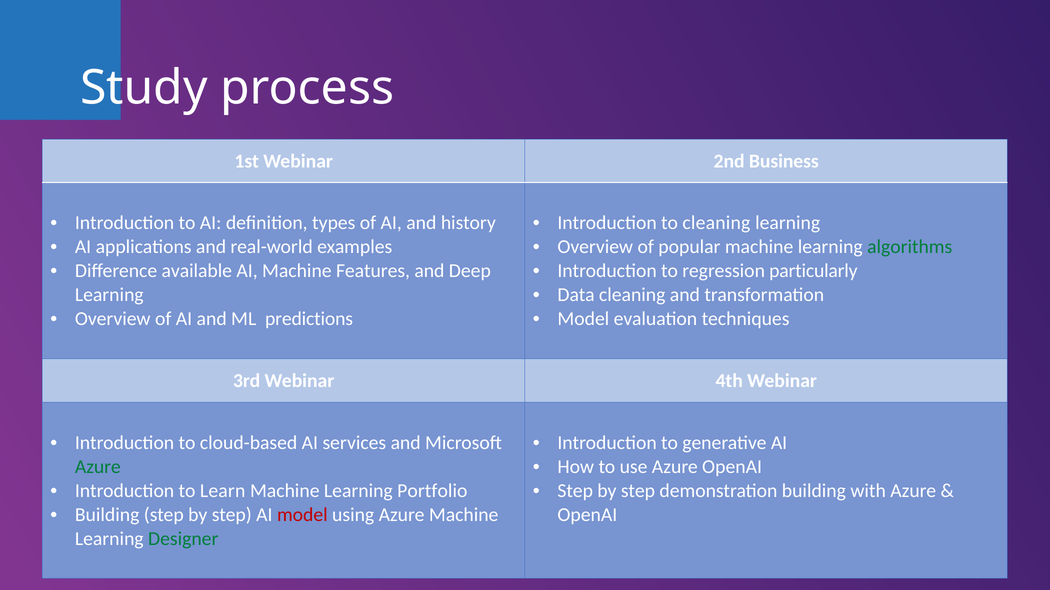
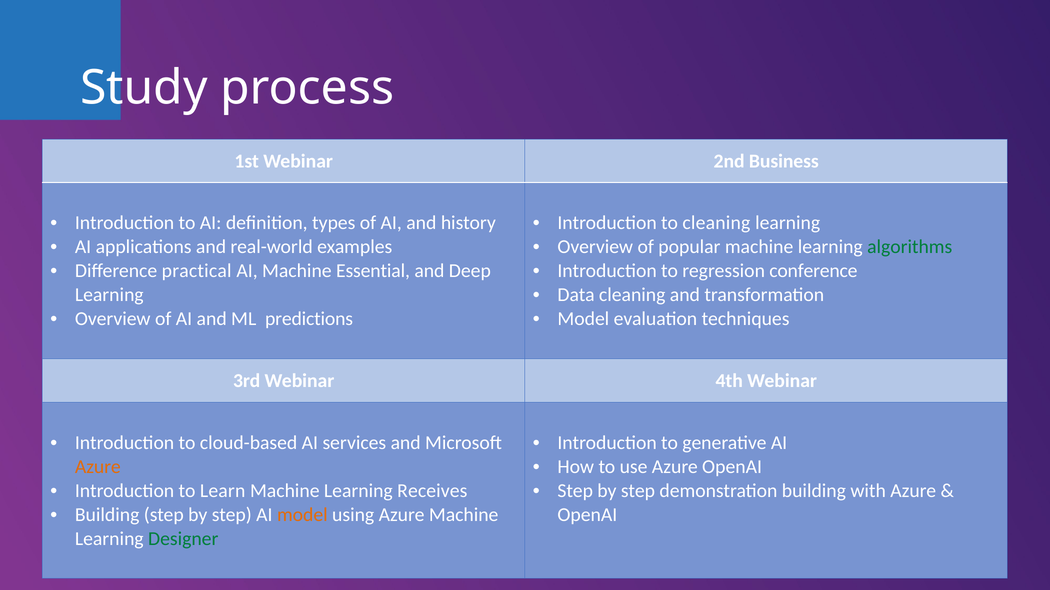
available: available -> practical (197, 271)
Features: Features -> Essential (373, 271)
particularly: particularly -> conference (813, 271)
Azure colour: green -> orange (98, 467)
Portfolio: Portfolio -> Receives (432, 491)
model colour: red -> orange (302, 515)
